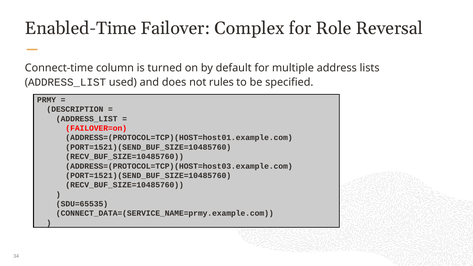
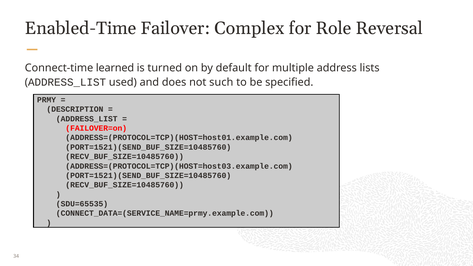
column: column -> learned (115, 68)
rules: rules -> such (221, 82)
